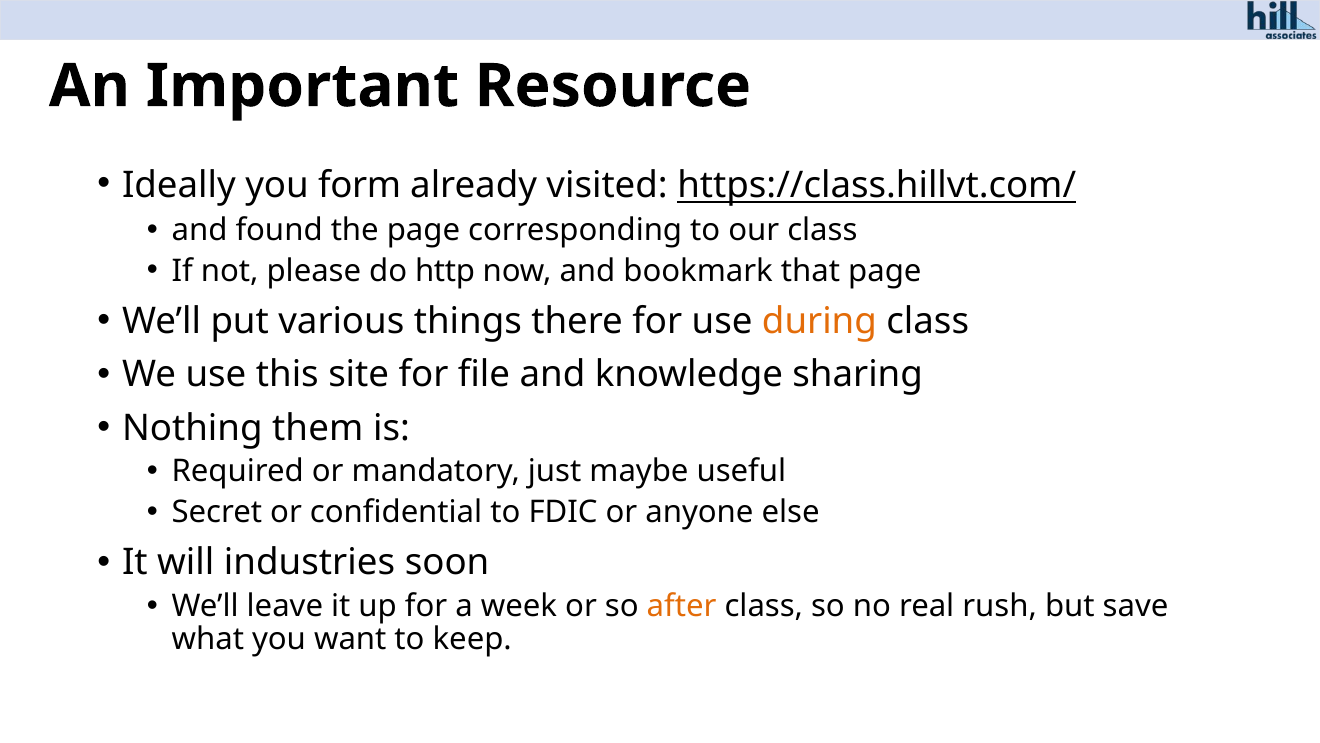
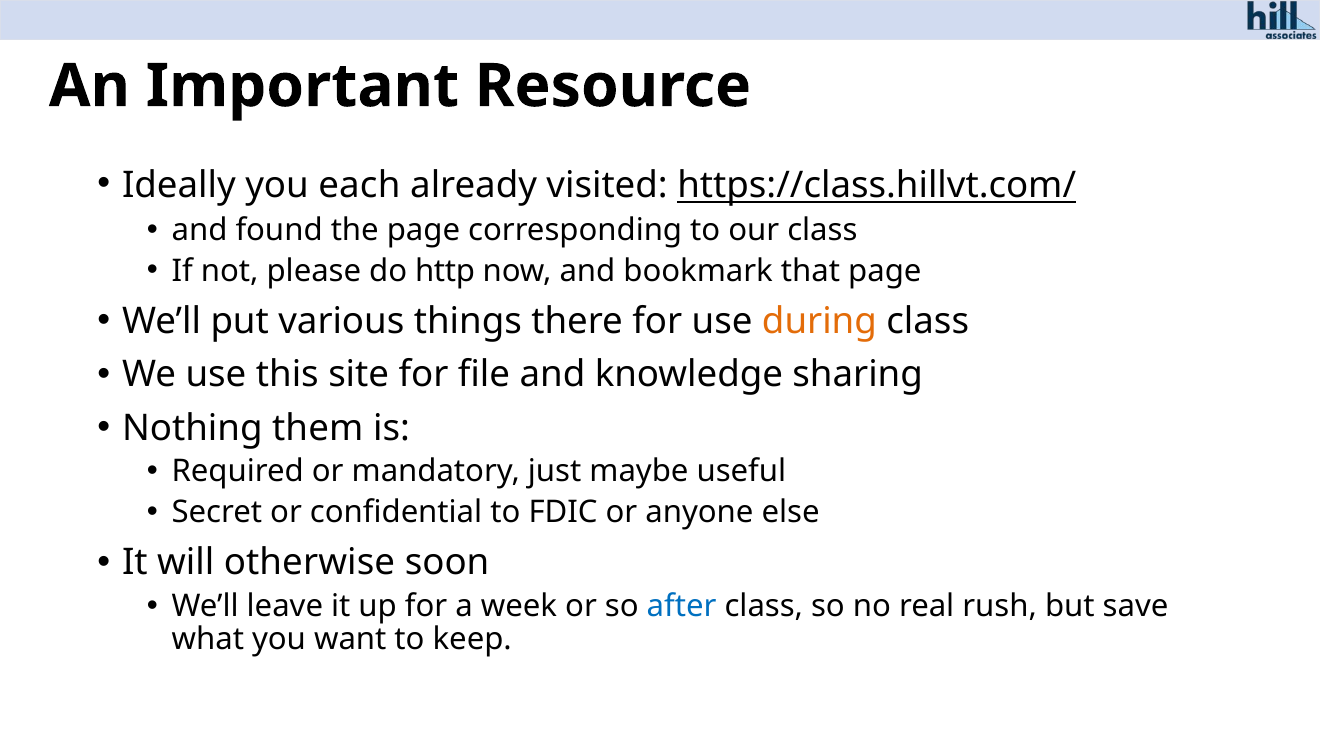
form: form -> each (359, 185)
industries: industries -> otherwise (309, 562)
after colour: orange -> blue (682, 606)
